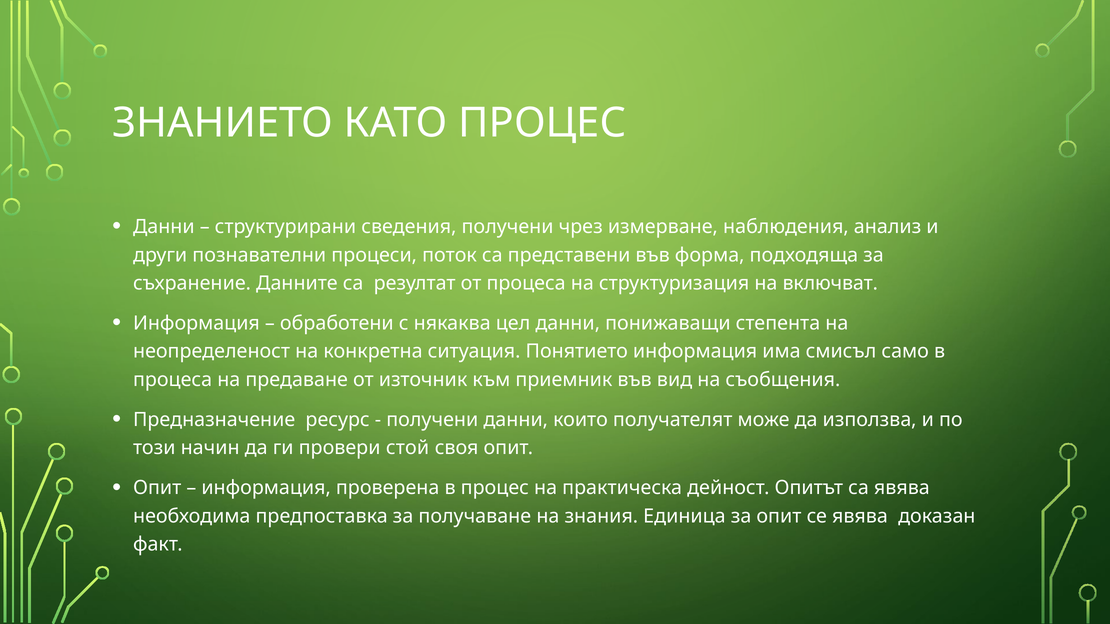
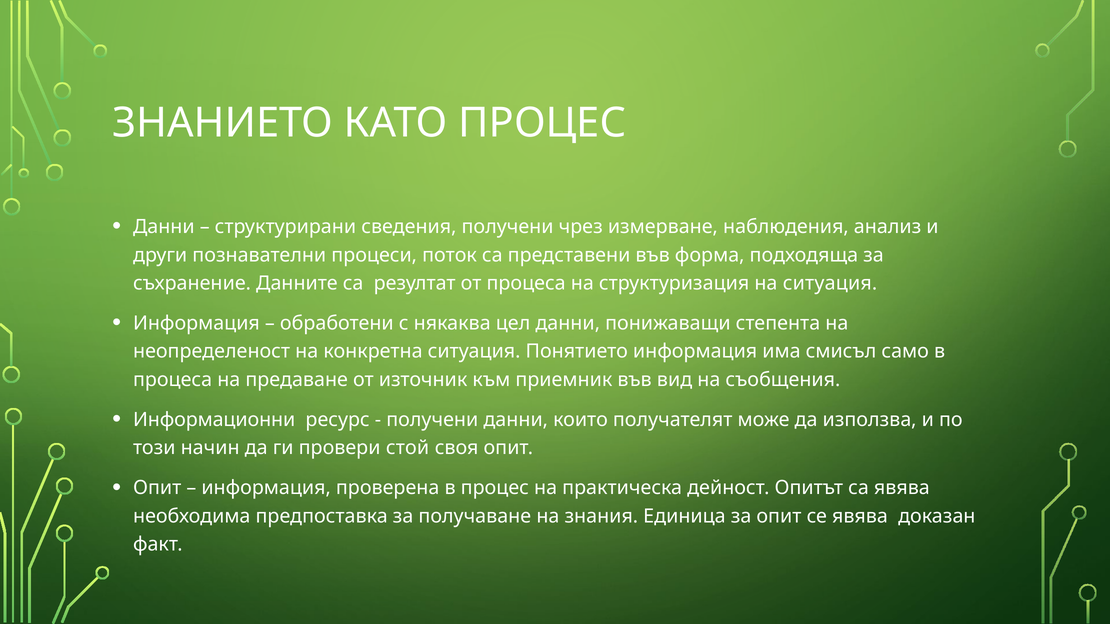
на включват: включват -> ситуация (830, 284)
Предназначение: Предназначение -> Информационни (214, 420)
